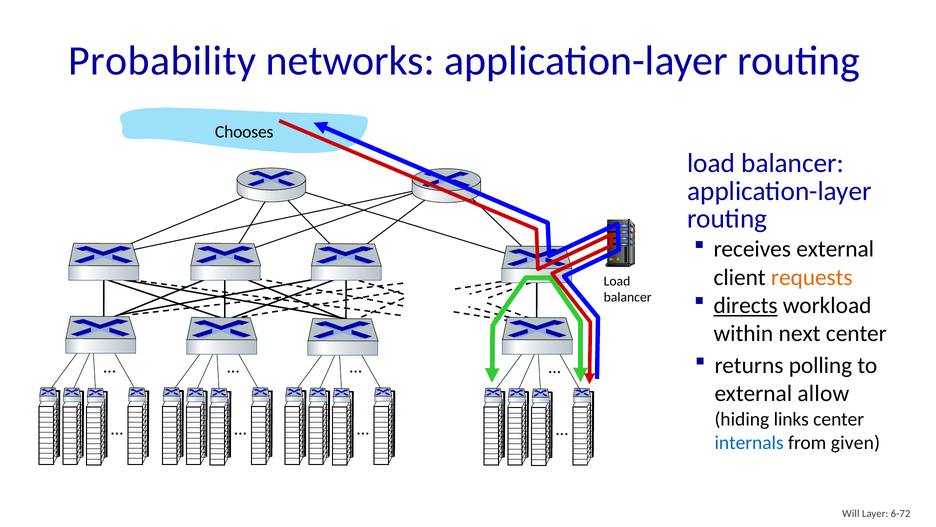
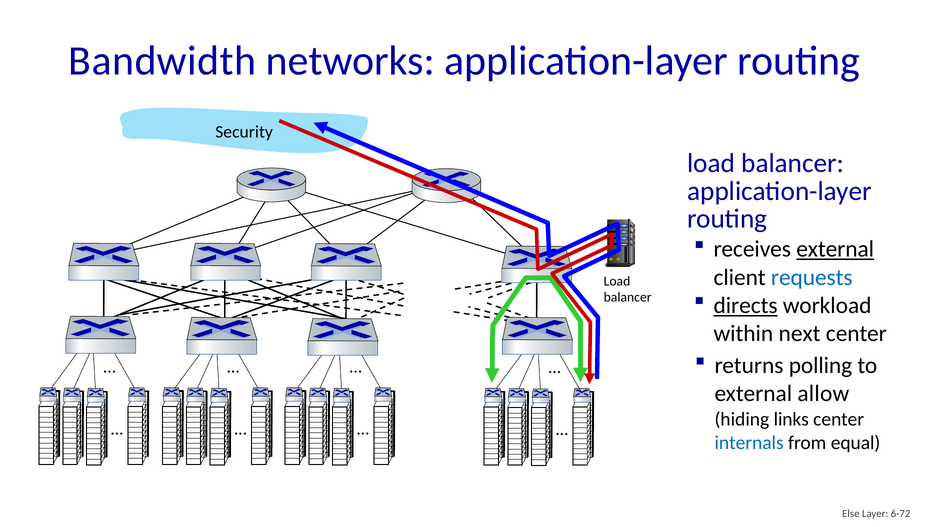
Probability: Probability -> Bandwidth (162, 61)
Chooses: Chooses -> Security (244, 132)
external underline: none -> present (835, 249)
requests colour: orange -> blue (812, 277)
given: given -> equal (856, 442)
Will: Will -> Else (851, 513)
